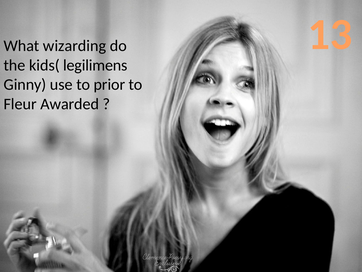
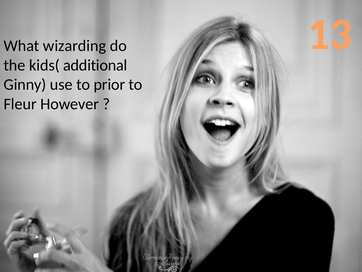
legilimens: legilimens -> additional (95, 65)
Awarded: Awarded -> However (70, 104)
